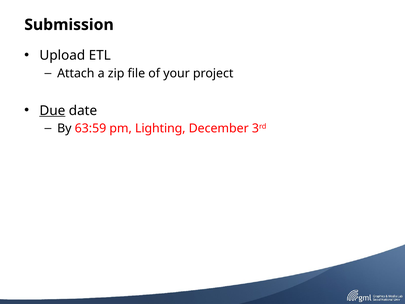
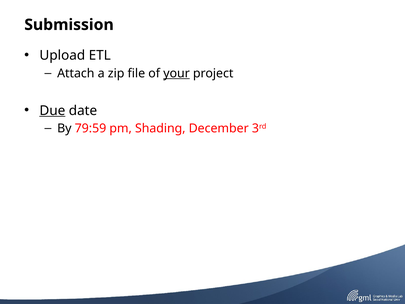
your underline: none -> present (177, 73)
63:59: 63:59 -> 79:59 (90, 128)
Lighting: Lighting -> Shading (160, 128)
